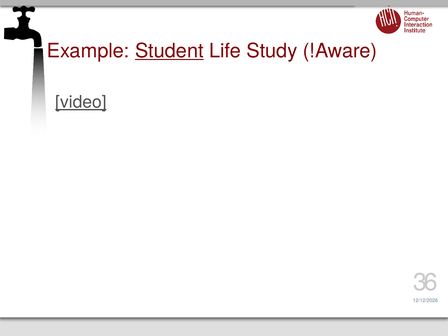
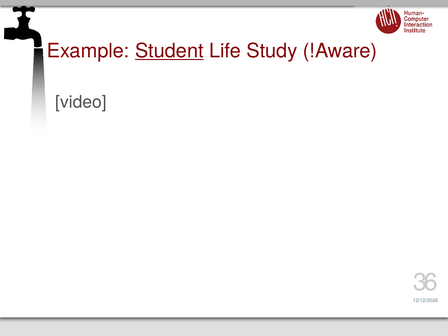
video underline: present -> none (81, 102)
